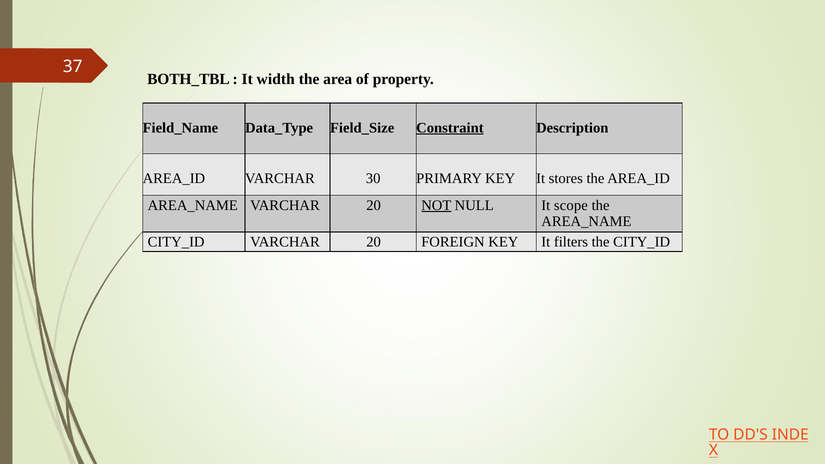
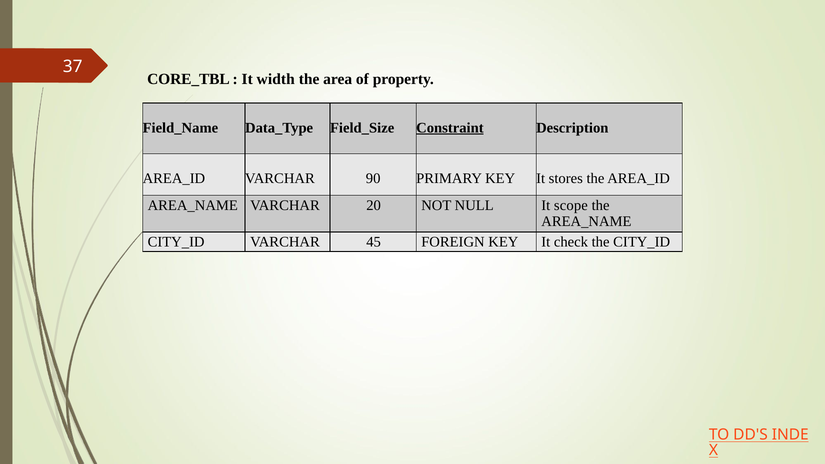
BOTH_TBL: BOTH_TBL -> CORE_TBL (188, 79)
30: 30 -> 90 (373, 179)
NOT underline: present -> none (436, 205)
20: 20 -> 45 (374, 242)
filters: filters -> check (571, 242)
